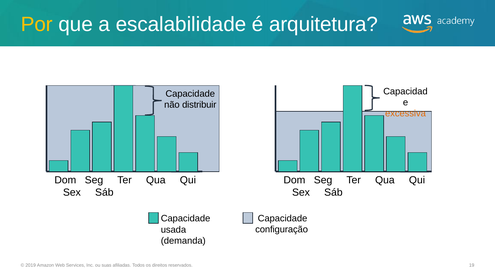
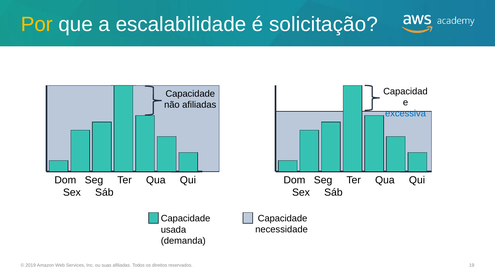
arquitetura: arquitetura -> solicitação (324, 24)
não distribuir: distribuir -> afiliadas (199, 105)
excessiva colour: orange -> blue (405, 114)
configuração: configuração -> necessidade (282, 230)
